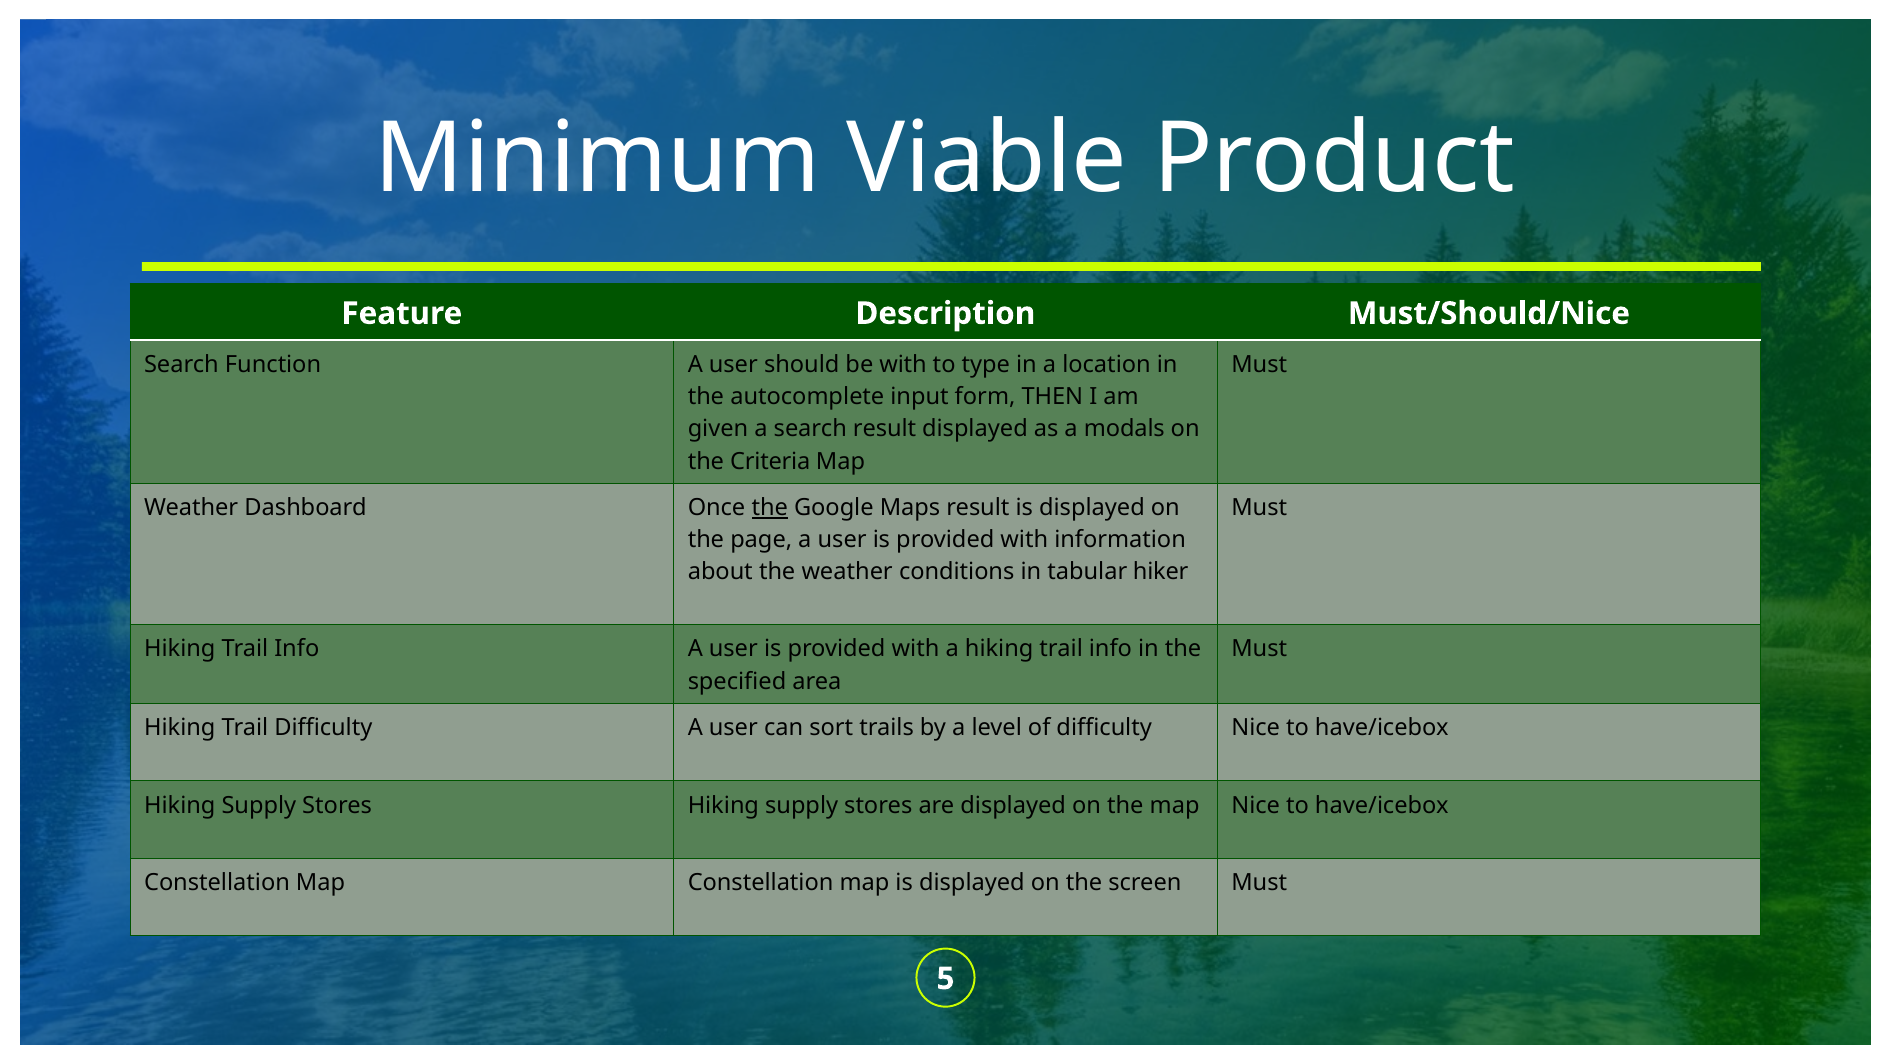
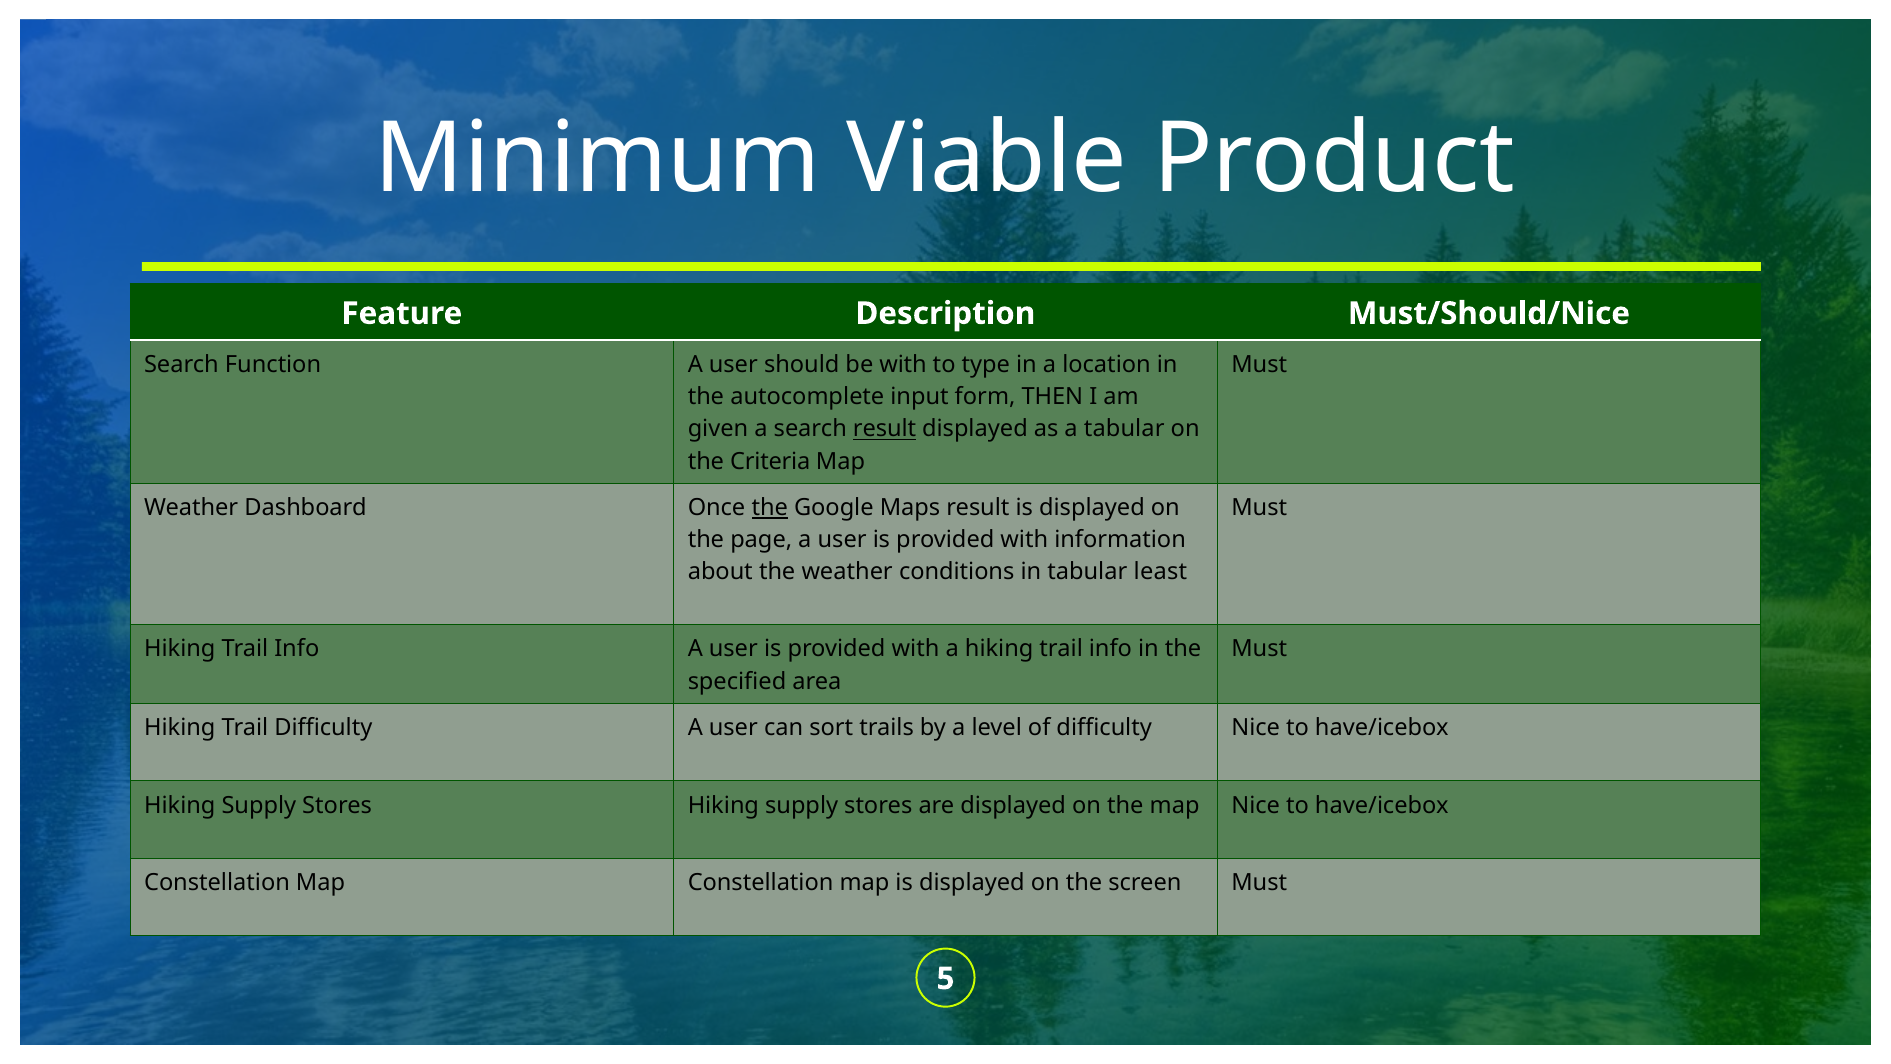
result underline: none -> present (884, 429)
a modals: modals -> tabular (1124, 429)
hiker: hiker -> least (1160, 572)
